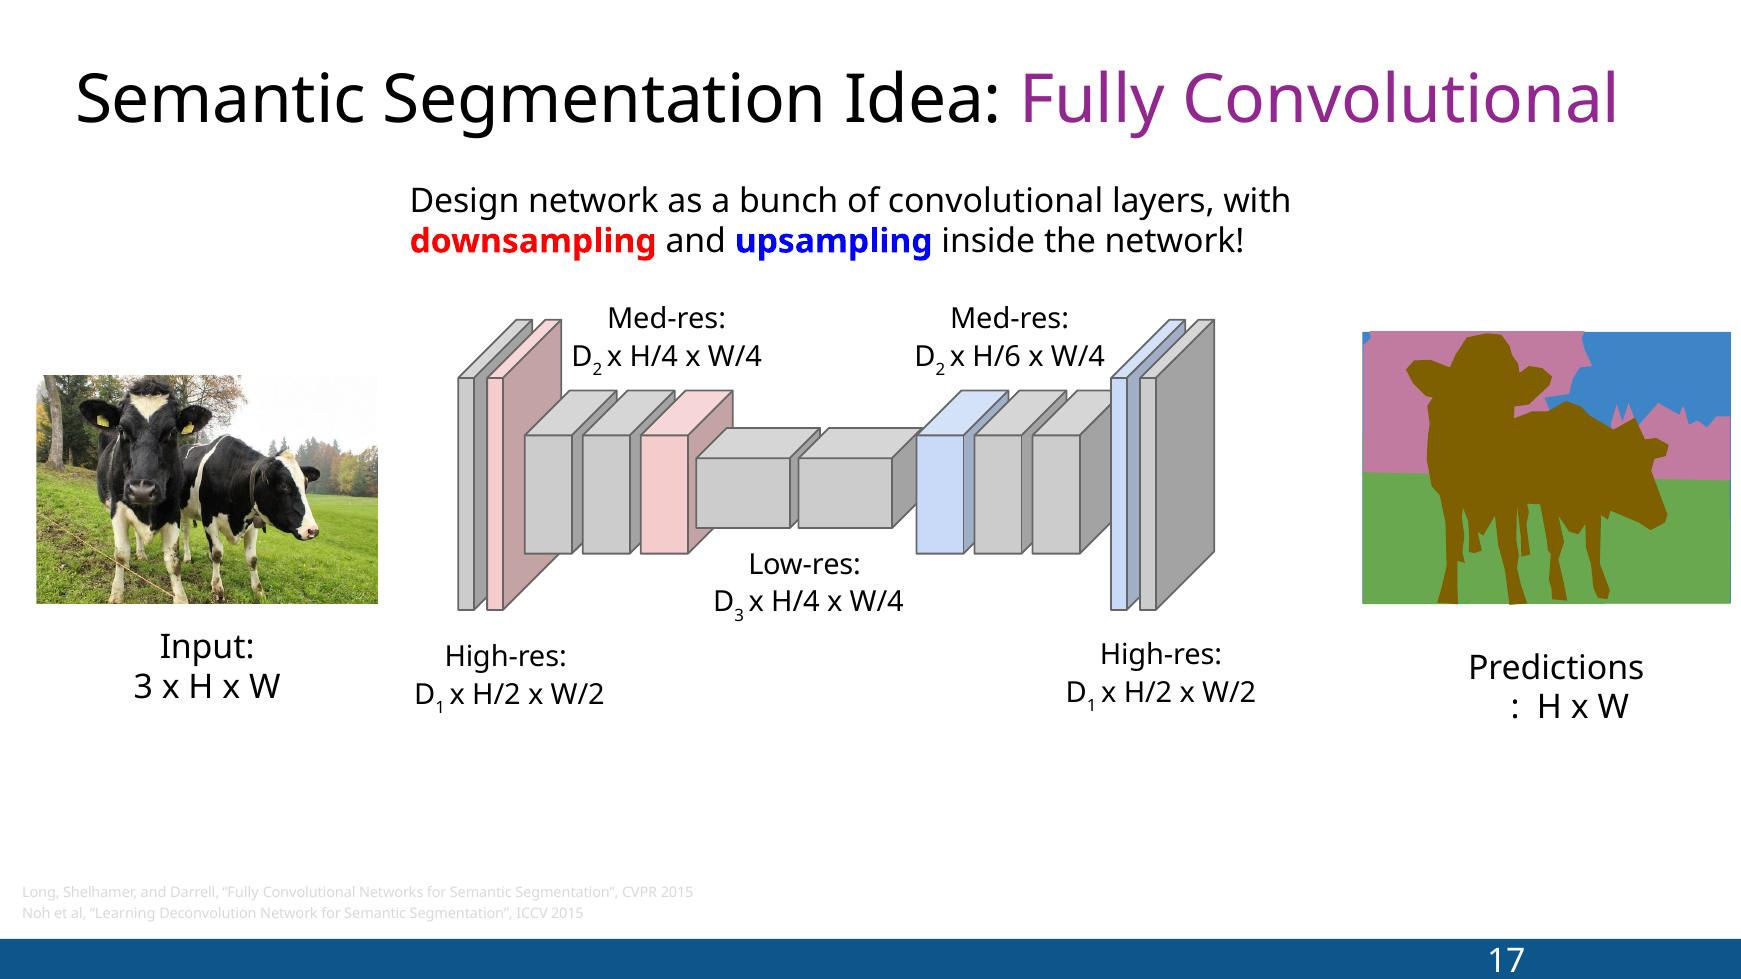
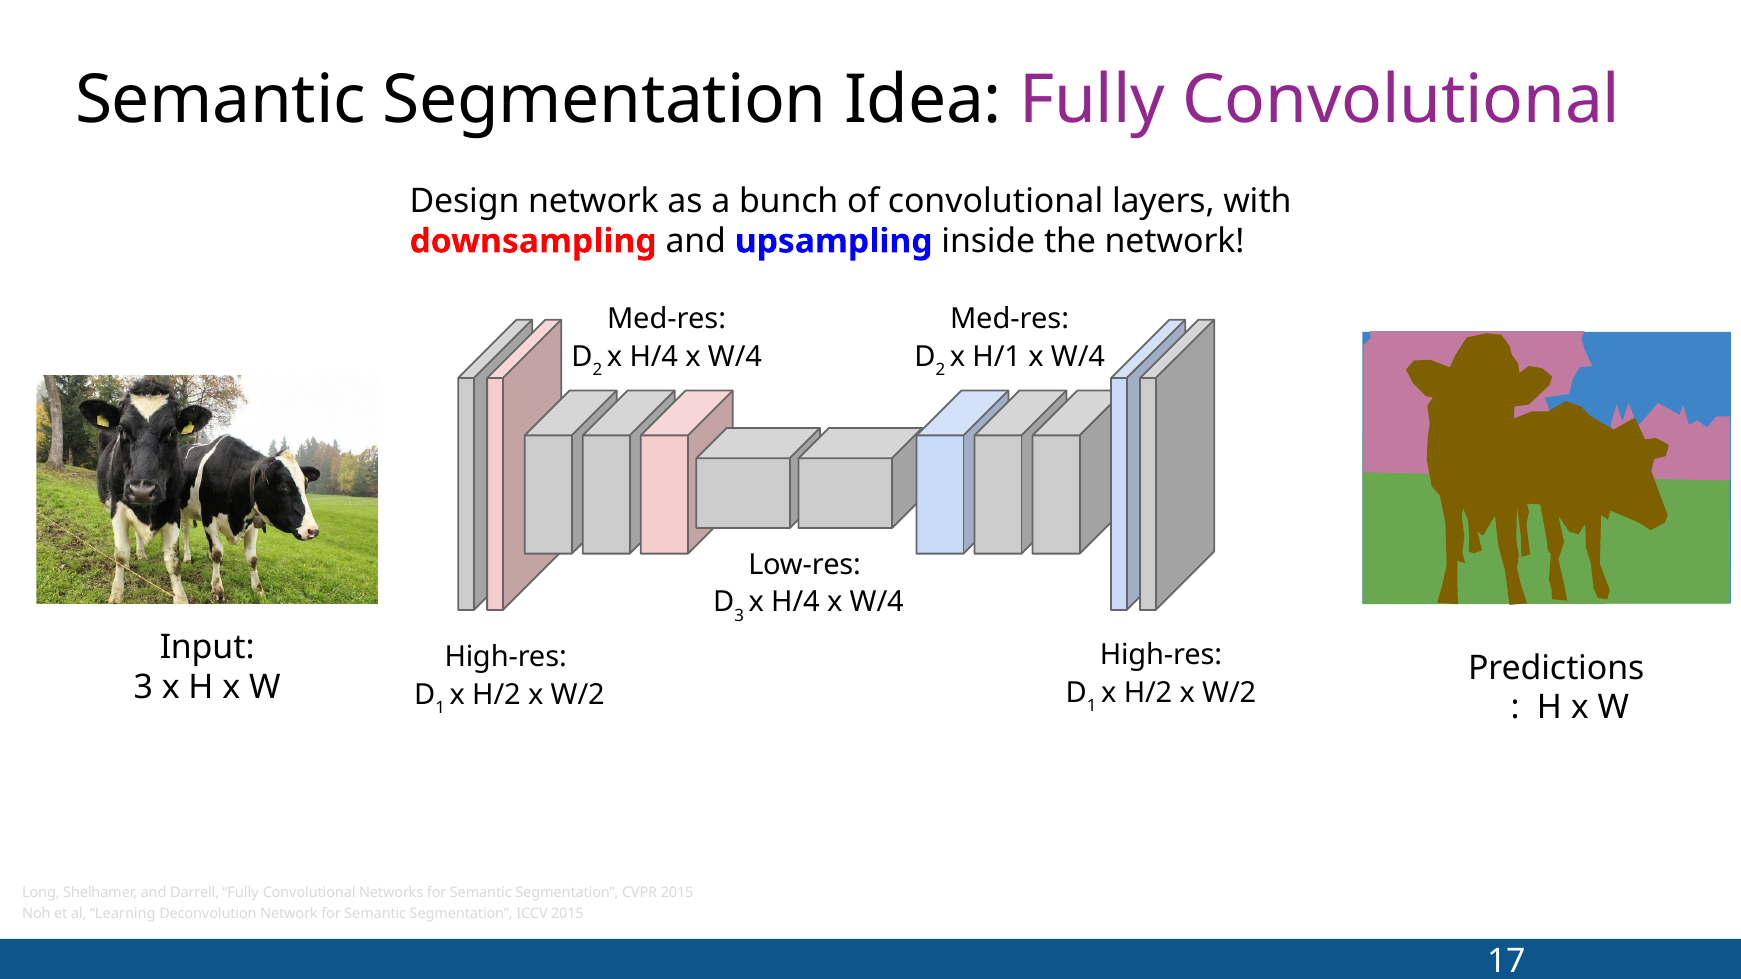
H/6: H/6 -> H/1 (997, 357)
